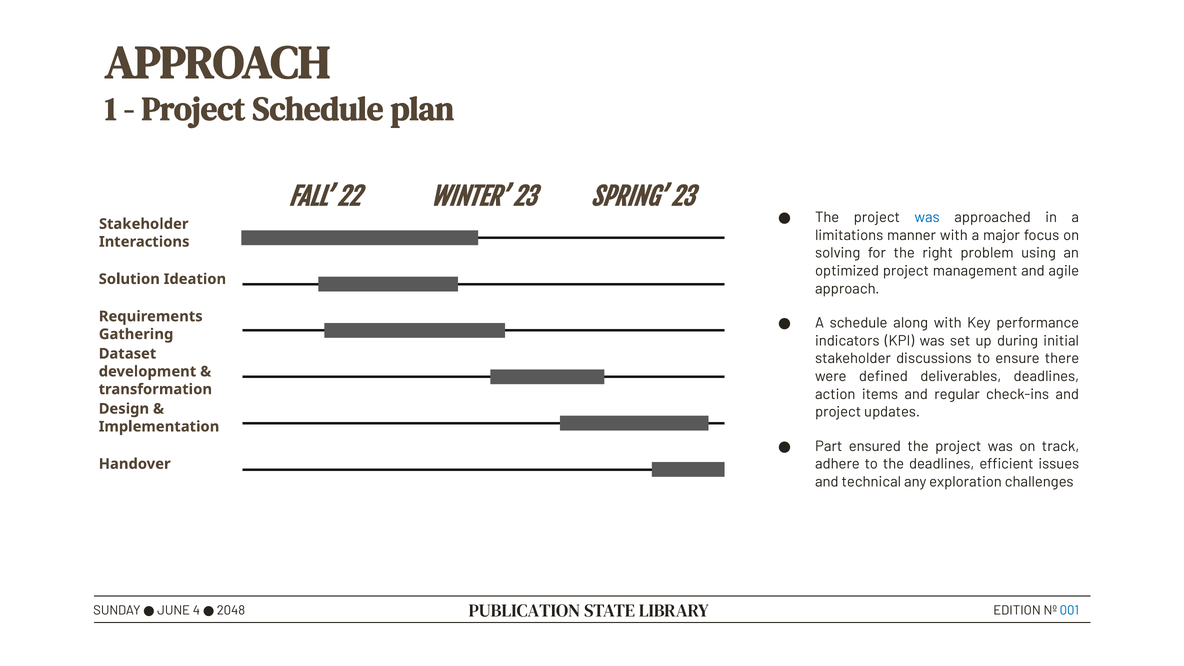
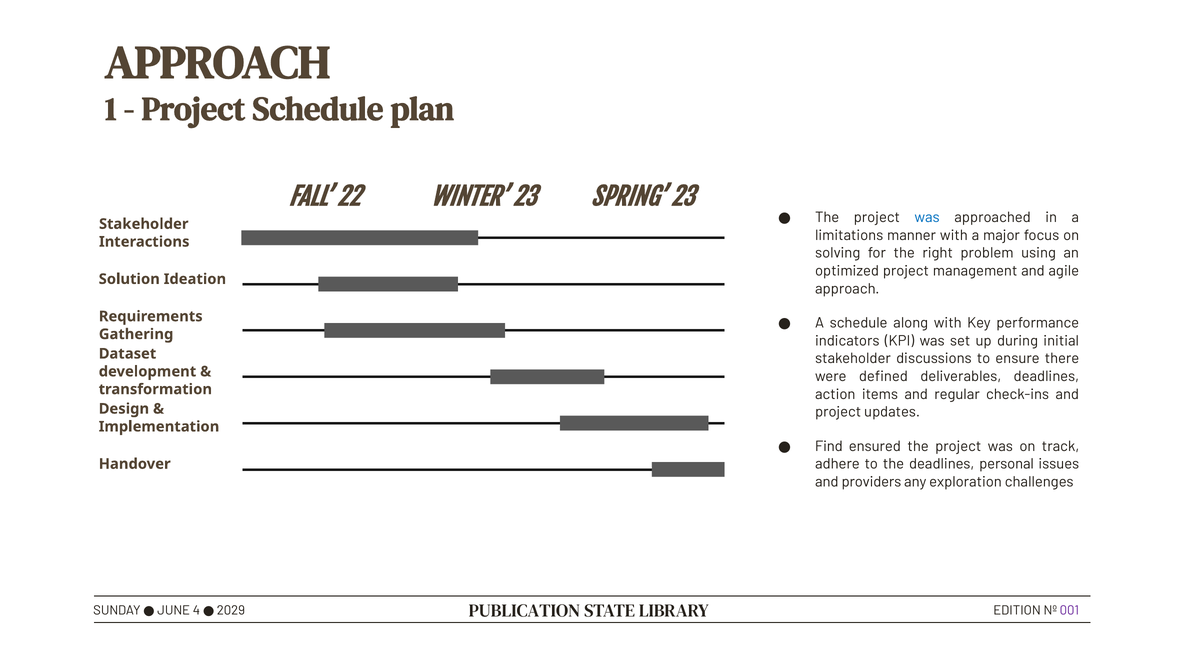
Part: Part -> Find (829, 446)
efficient: efficient -> personal (1007, 464)
technical: technical -> providers (871, 482)
001 colour: blue -> purple (1069, 610)
2048: 2048 -> 2029 (231, 610)
